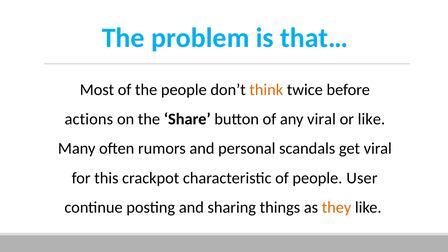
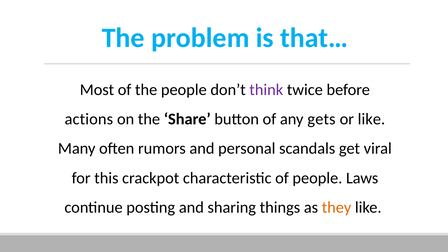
think colour: orange -> purple (266, 90)
any viral: viral -> gets (321, 119)
User: User -> Laws (362, 178)
